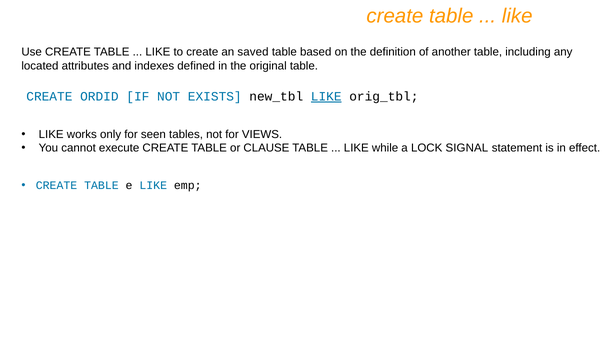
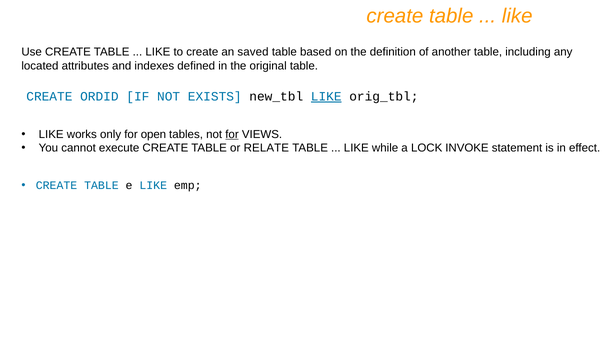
seen: seen -> open (153, 134)
for underline: none -> present (232, 134)
CLAUSE: CLAUSE -> RELATE (266, 148)
SIGNAL: SIGNAL -> INVOKE (467, 148)
